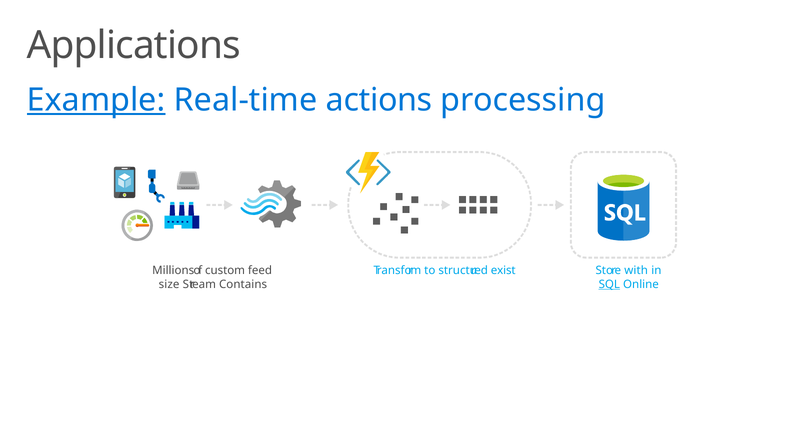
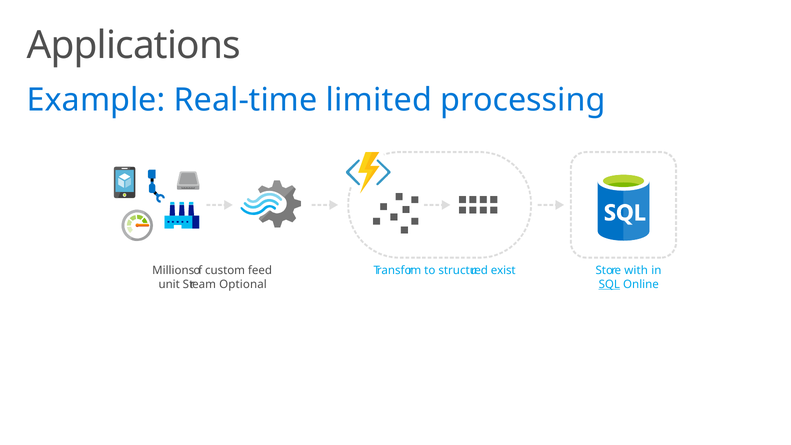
Example underline: present -> none (96, 100)
actions: actions -> limited (379, 100)
size: size -> unit (169, 284)
Contains: Contains -> Optional (243, 284)
